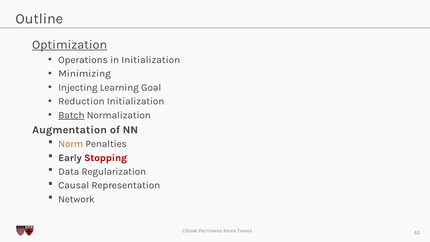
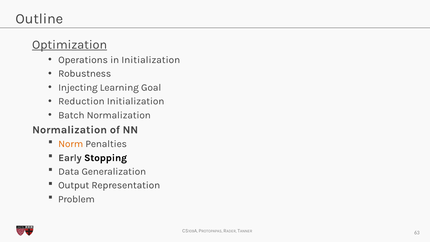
Minimizing: Minimizing -> Robustness (85, 74)
Batch underline: present -> none (71, 115)
Augmentation: Augmentation -> Normalization (70, 130)
Stopping colour: red -> black (106, 158)
Regularization: Regularization -> Generalization (114, 171)
Causal: Causal -> Output (74, 185)
Network: Network -> Problem (76, 199)
